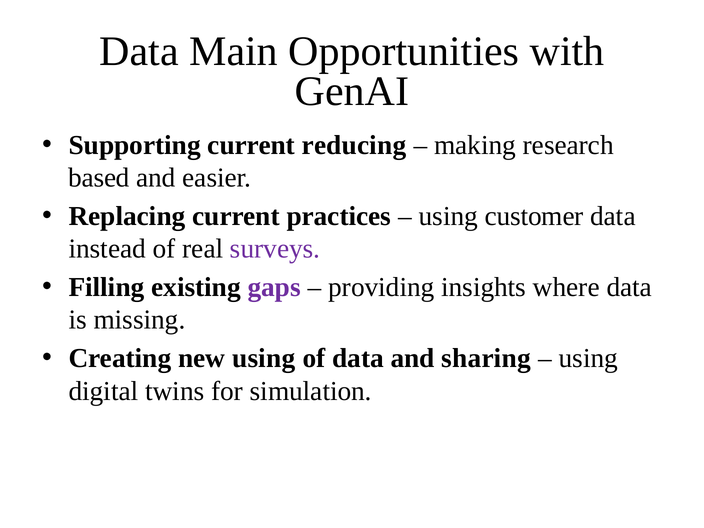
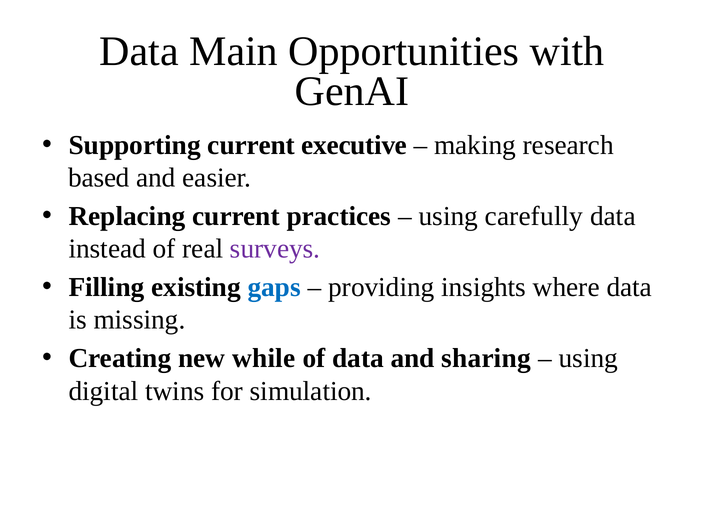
reducing: reducing -> executive (354, 145)
customer: customer -> carefully (534, 216)
gaps colour: purple -> blue (274, 287)
new using: using -> while (264, 358)
